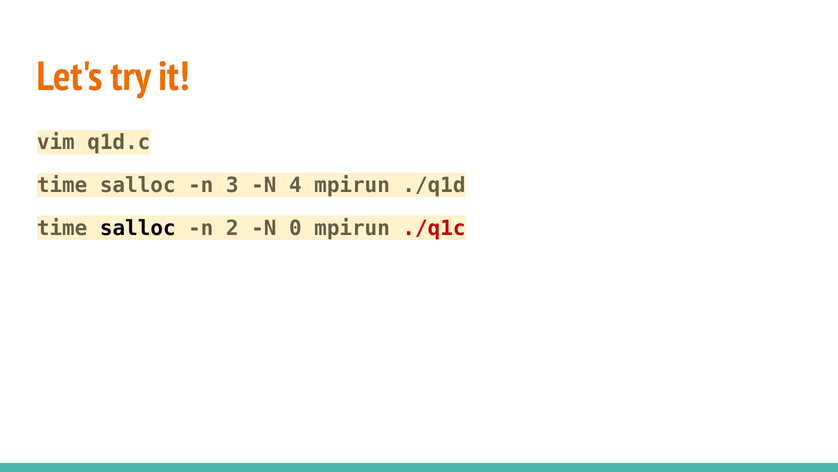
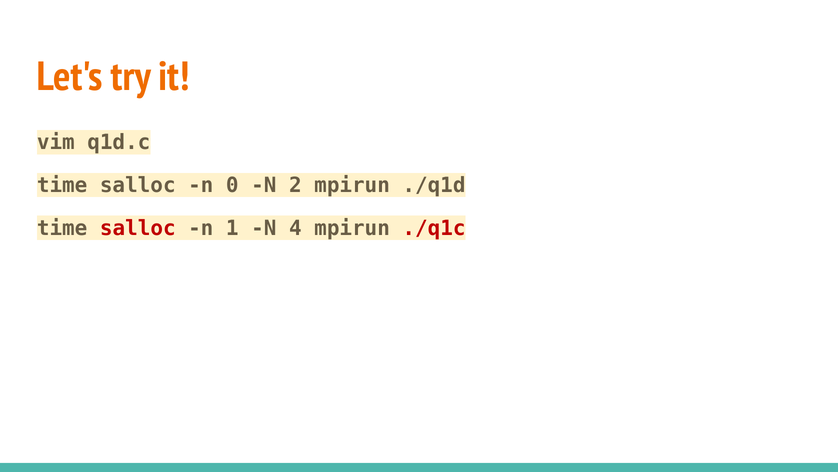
3: 3 -> 0 (232, 185)
4: 4 -> 2 (295, 185)
salloc colour: black -> red (138, 228)
2: 2 -> 1 (232, 228)
0: 0 -> 4 (295, 228)
